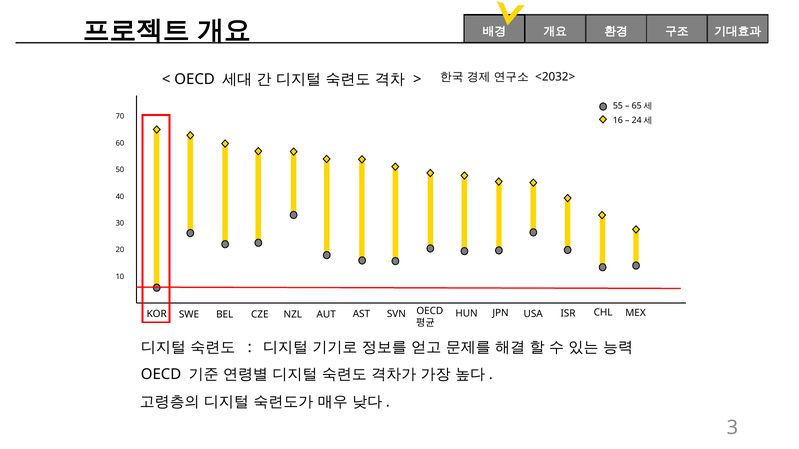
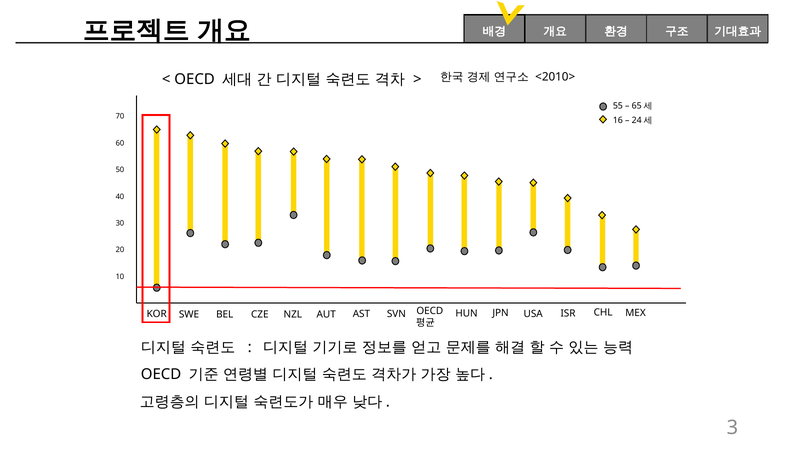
<2032>: <2032> -> <2010> (555, 77)
